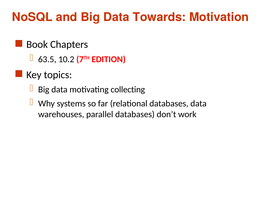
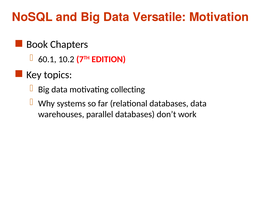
Towards: Towards -> Versatile (159, 17)
63.5: 63.5 -> 60.1 (47, 59)
